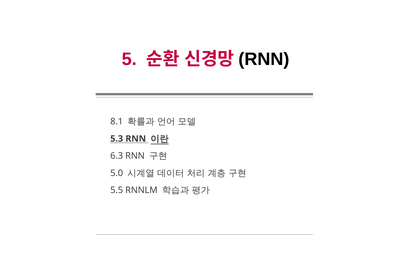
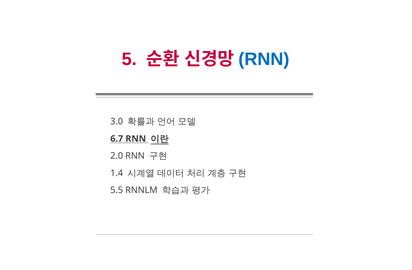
RNN colour: black -> blue (264, 59)
8.1: 8.1 -> 3.0 (117, 122)
5.3: 5.3 -> 6.7 (117, 139)
6.3: 6.3 -> 2.0 (117, 156)
5.0: 5.0 -> 1.4 (117, 174)
